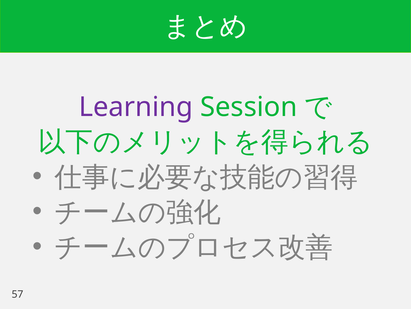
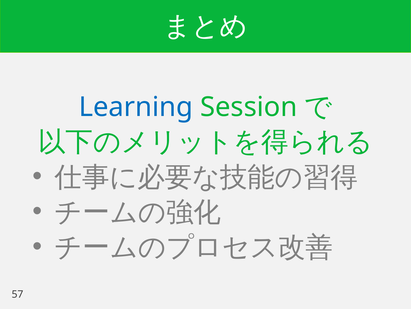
Learning colour: purple -> blue (136, 107)
